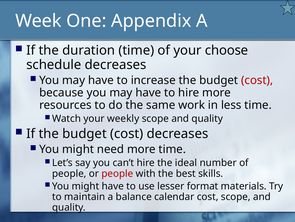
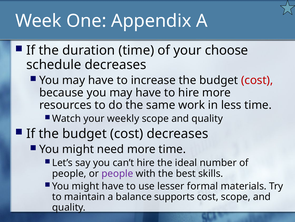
people colour: red -> purple (117, 173)
format: format -> formal (203, 186)
calendar: calendar -> supports (174, 196)
